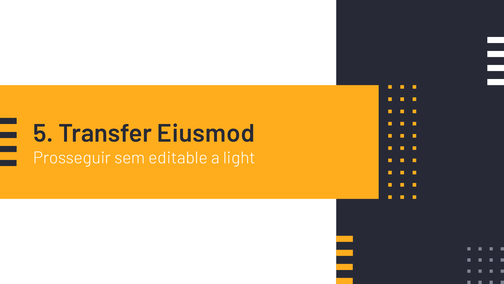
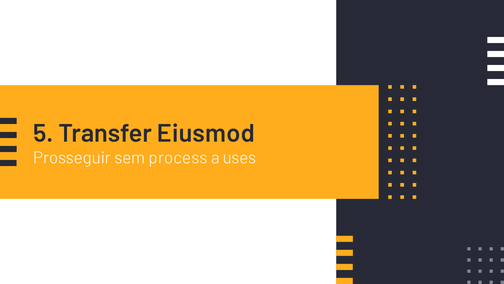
editable: editable -> process (178, 158)
light: light -> uses (239, 158)
